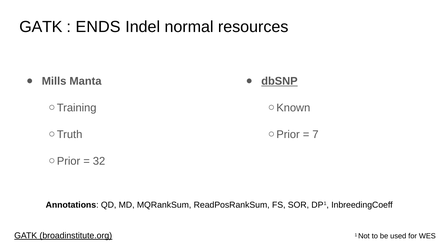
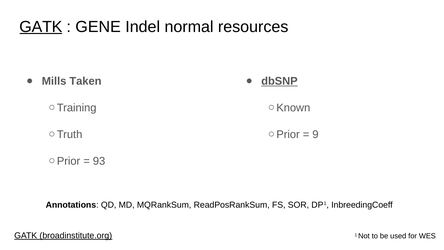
GATK underline: none -> present (41, 27)
ENDS: ENDS -> GENE (98, 27)
Manta: Manta -> Taken (85, 81)
7: 7 -> 9 (315, 134)
32: 32 -> 93 (99, 161)
